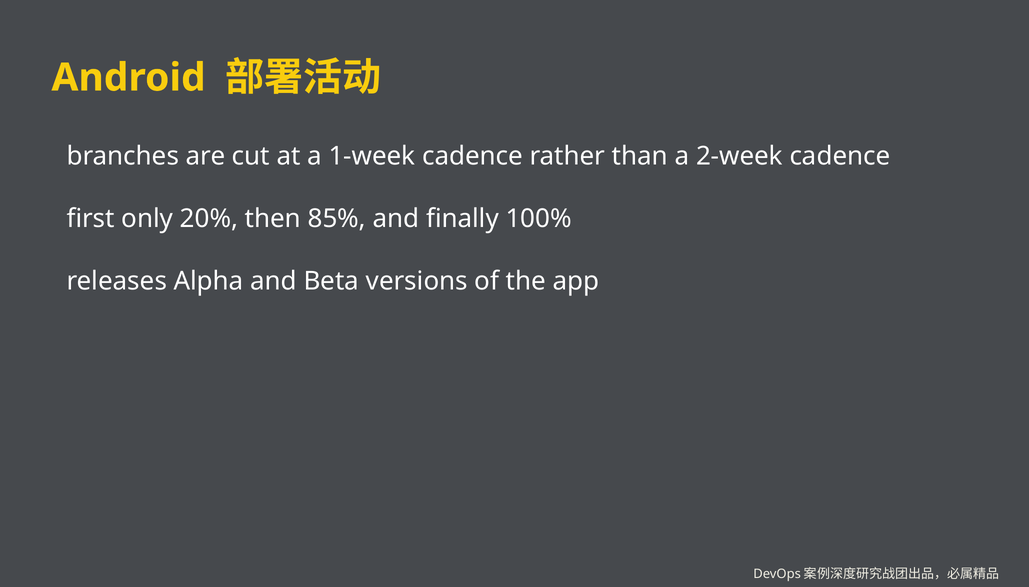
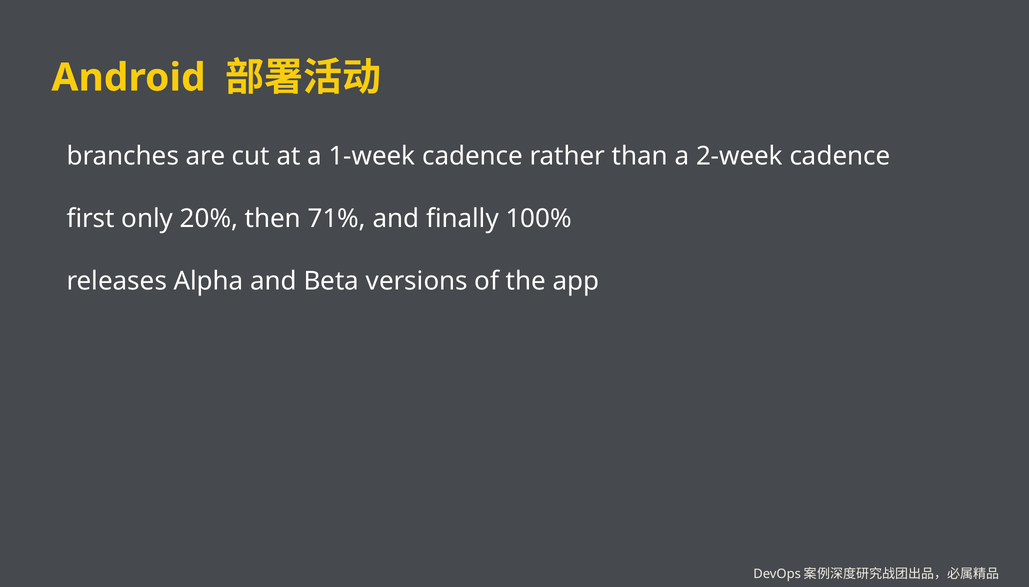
85%: 85% -> 71% (337, 219)
